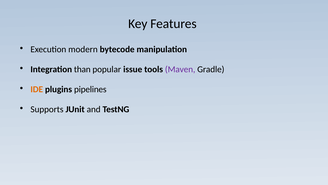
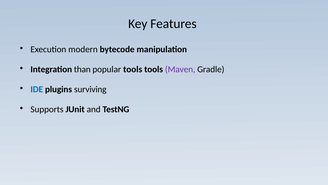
popular issue: issue -> tools (133, 69)
IDE colour: orange -> blue (37, 89)
pipelines: pipelines -> surviving (90, 89)
